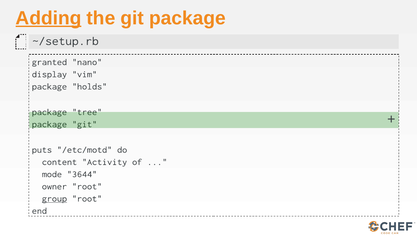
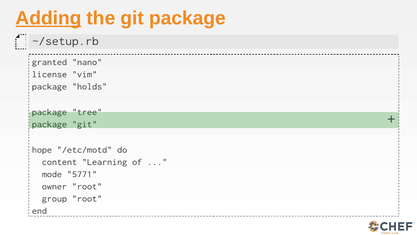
display: display -> license (49, 74)
puts: puts -> hope (42, 149)
Activity: Activity -> Learning (105, 162)
3644: 3644 -> 5771 (82, 174)
group underline: present -> none (54, 198)
